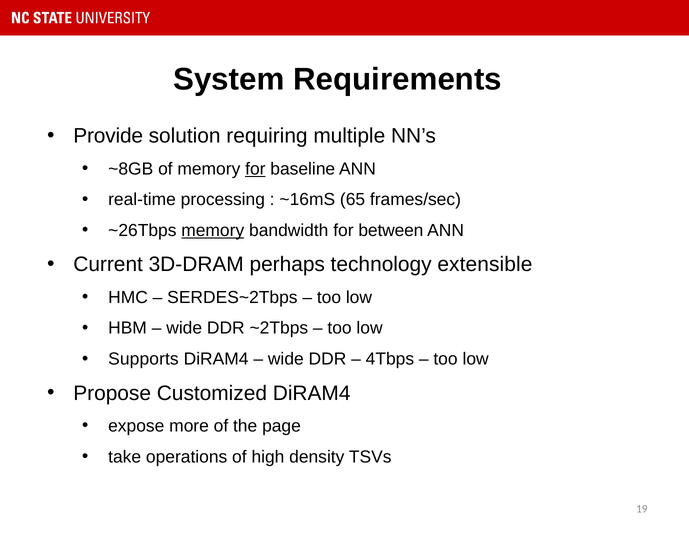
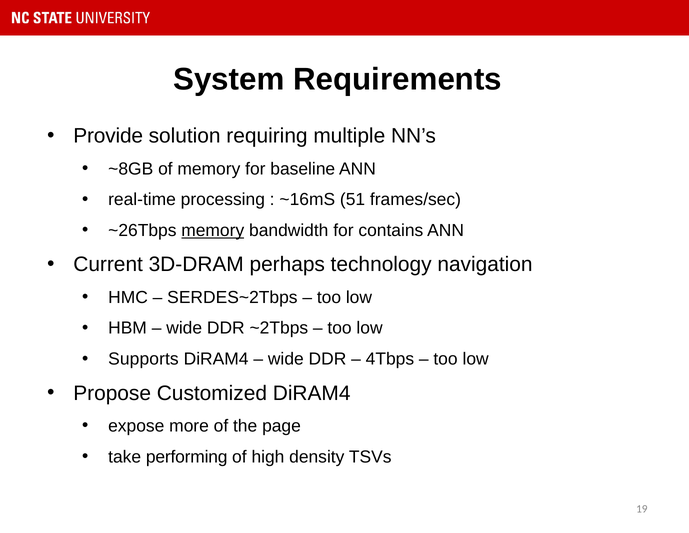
for underline: present -> none (255, 169)
65: 65 -> 51 (353, 200)
between: between -> contains (391, 230)
extensible: extensible -> navigation (485, 264)
operations: operations -> performing (187, 456)
